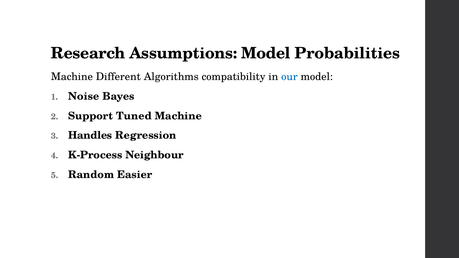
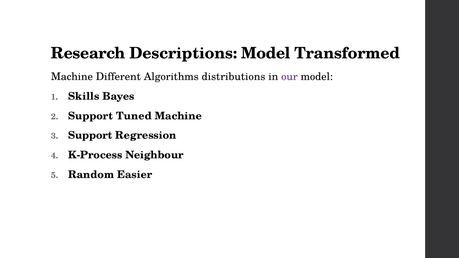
Assumptions: Assumptions -> Descriptions (183, 53)
Probabilities: Probabilities -> Transformed (347, 53)
compatibility: compatibility -> distributions (233, 77)
our colour: blue -> purple (289, 77)
Noise: Noise -> Skills (84, 96)
Handles: Handles -> Support (90, 136)
